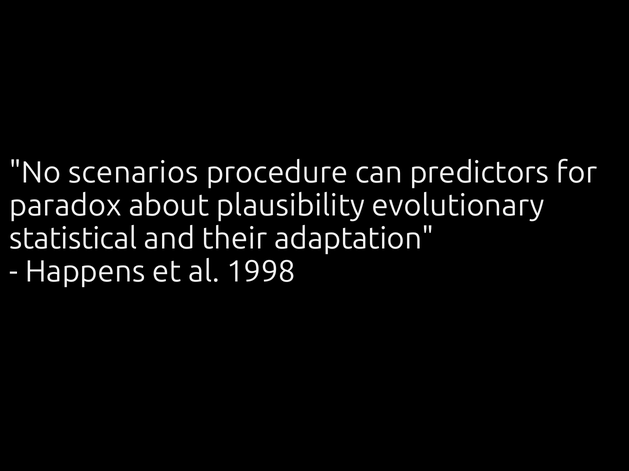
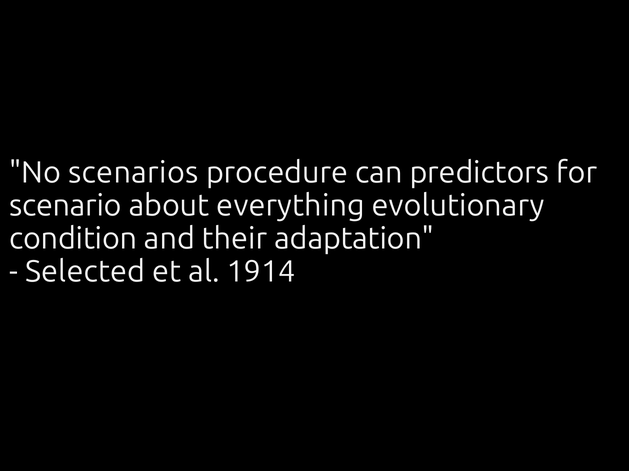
paradox: paradox -> scenario (66, 206)
plausibility: plausibility -> everything (291, 206)
statistical: statistical -> condition (73, 239)
Happens: Happens -> Selected (85, 272)
1998: 1998 -> 1914 (261, 272)
